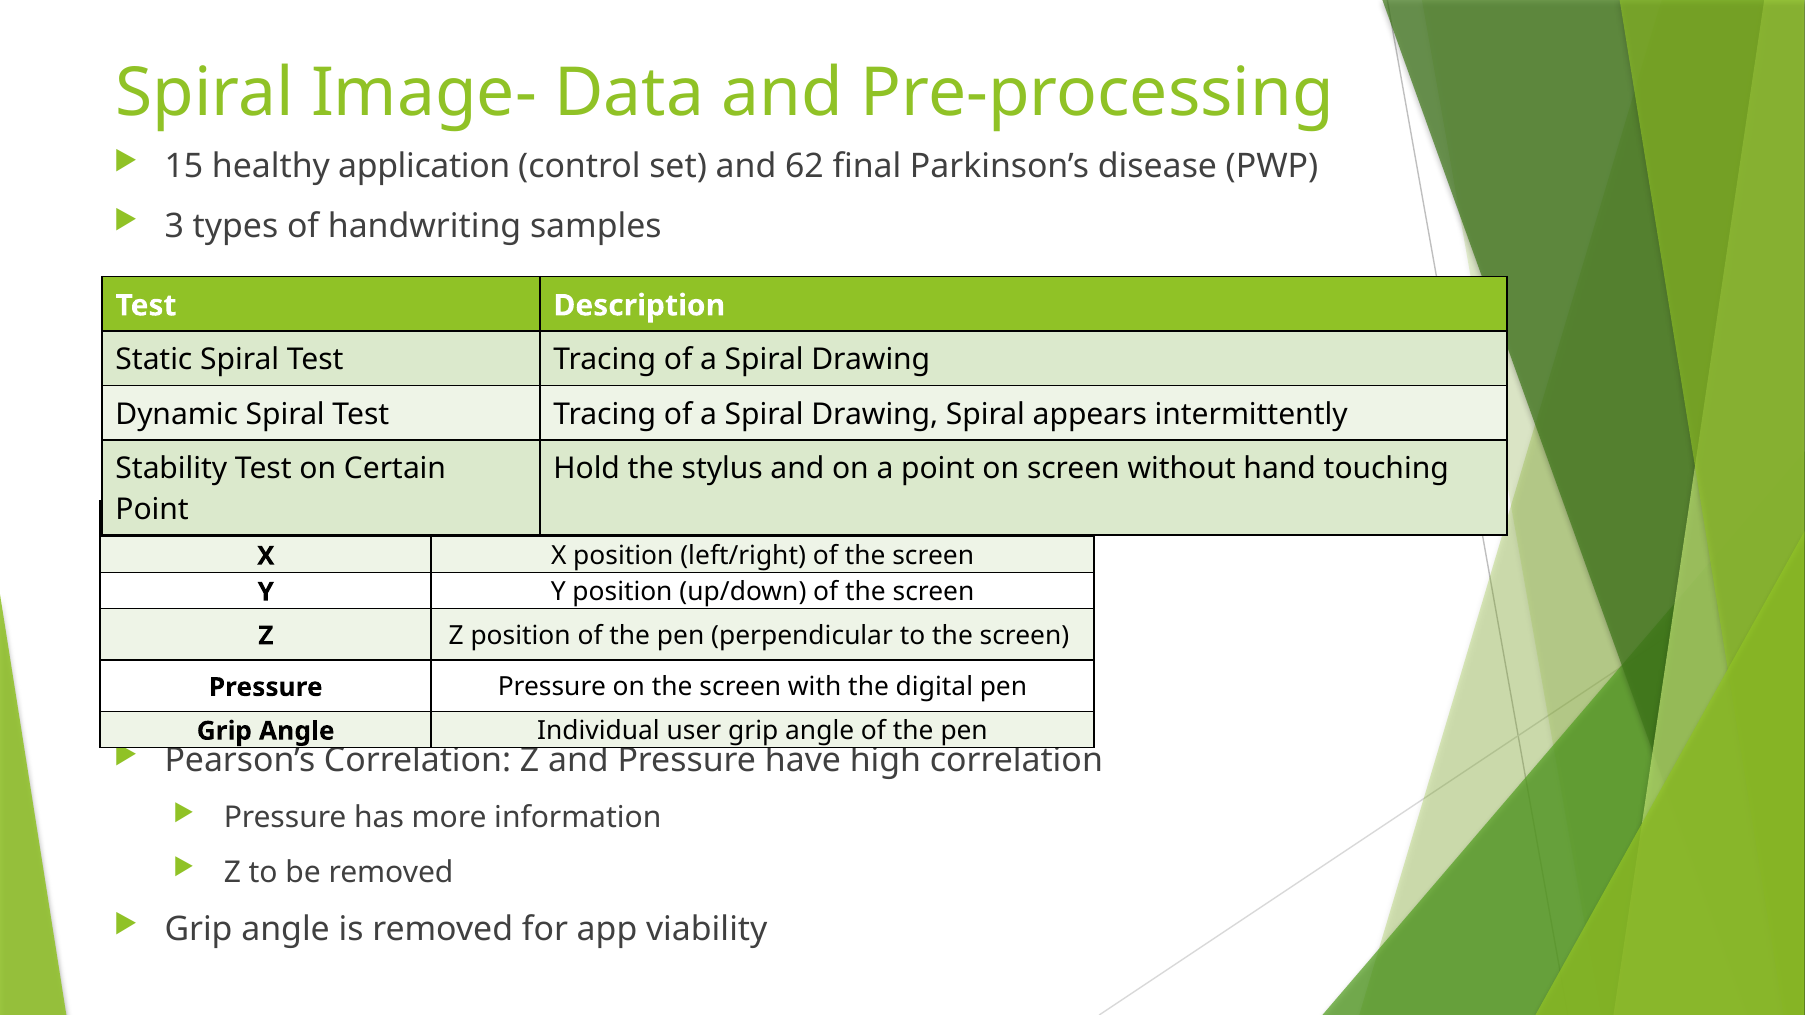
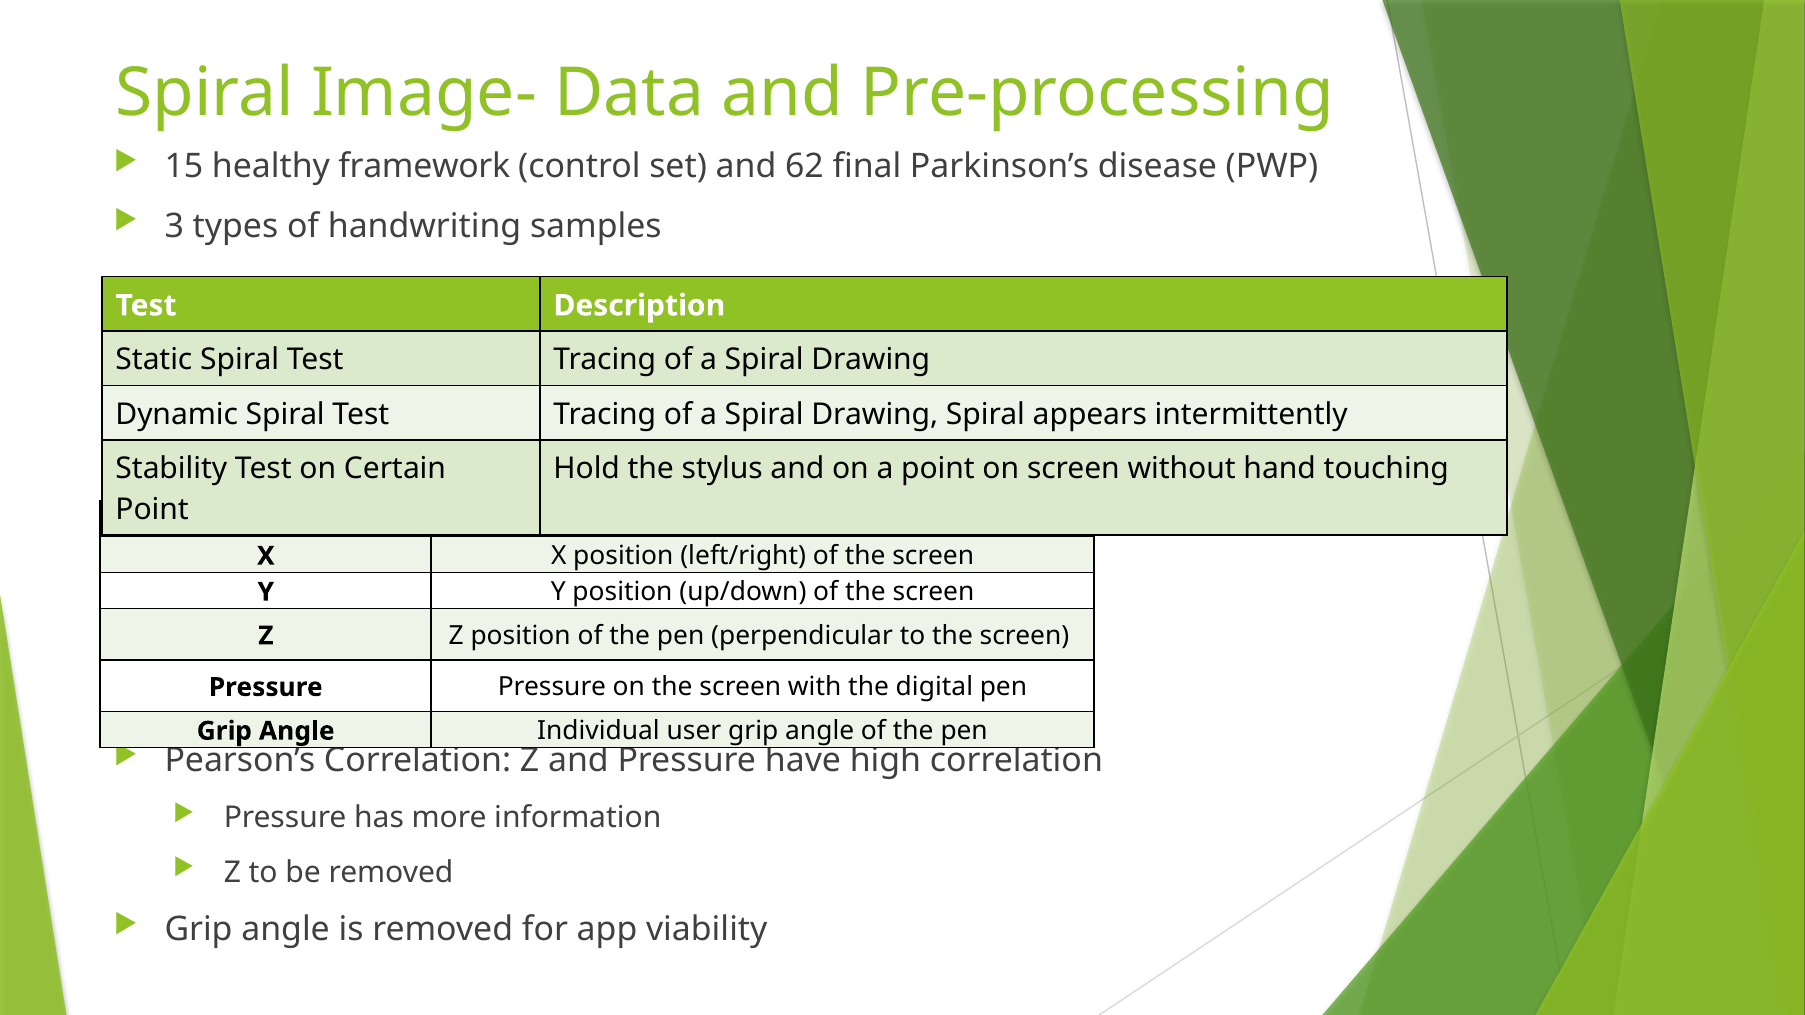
application: application -> framework (424, 167)
